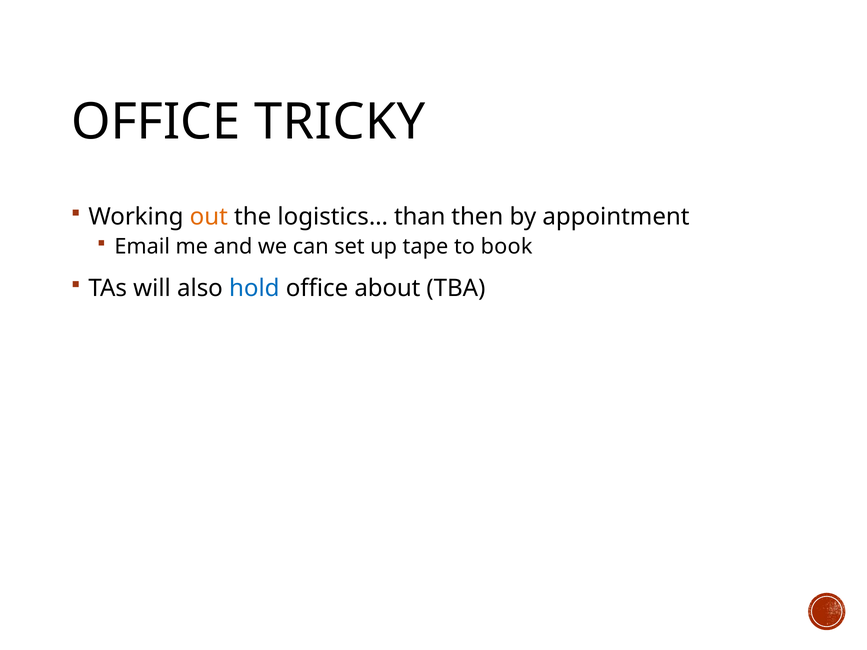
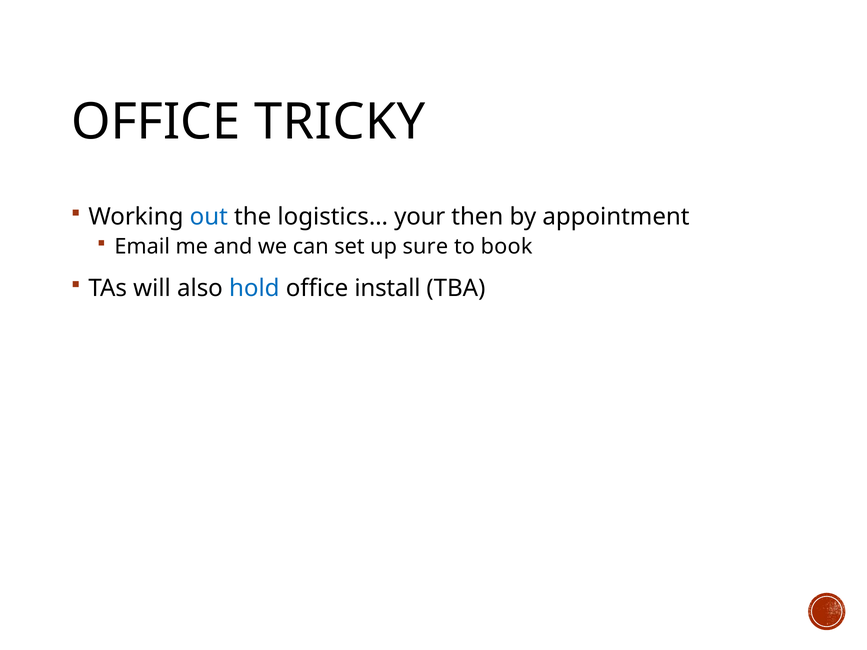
out colour: orange -> blue (209, 217)
than: than -> your (420, 217)
tape: tape -> sure (425, 247)
about: about -> install (387, 288)
